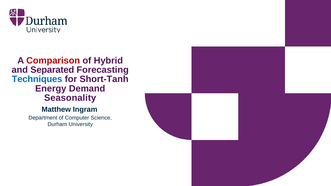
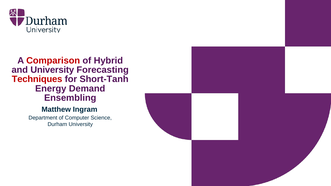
and Separated: Separated -> University (52, 70)
Techniques colour: blue -> red (37, 79)
Seasonality: Seasonality -> Ensembling (70, 98)
